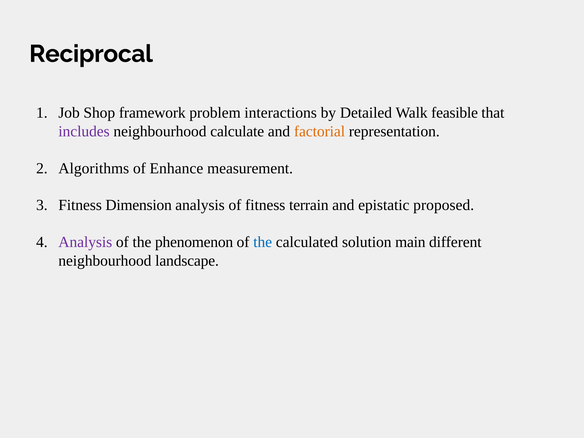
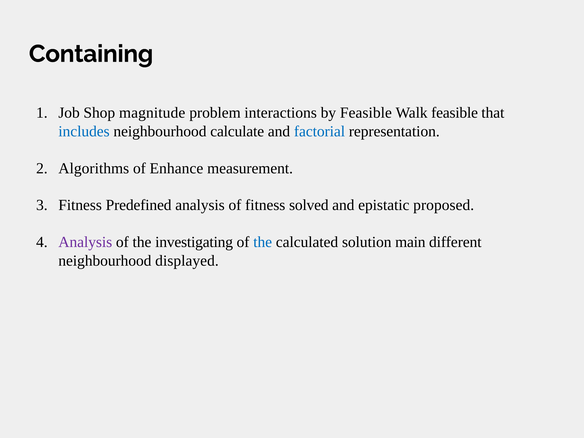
Reciprocal: Reciprocal -> Containing (91, 54)
framework: framework -> magnitude (152, 113)
by Detailed: Detailed -> Feasible (366, 113)
includes colour: purple -> blue (84, 131)
factorial colour: orange -> blue (319, 131)
Dimension: Dimension -> Predefined (139, 205)
terrain: terrain -> solved (309, 205)
phenomenon: phenomenon -> investigating (194, 242)
landscape: landscape -> displayed (187, 261)
